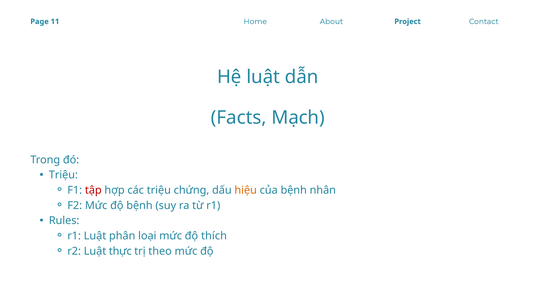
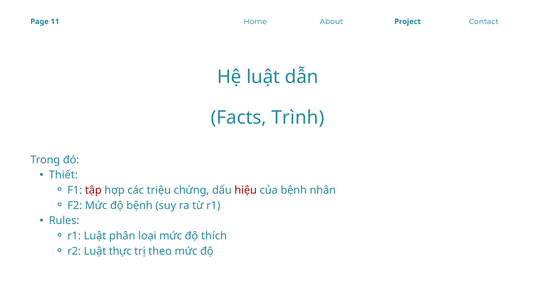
Mạch: Mạch -> Trình (298, 117)
Triệu: Triệu -> Thiết (63, 175)
hiệu colour: orange -> red (246, 190)
